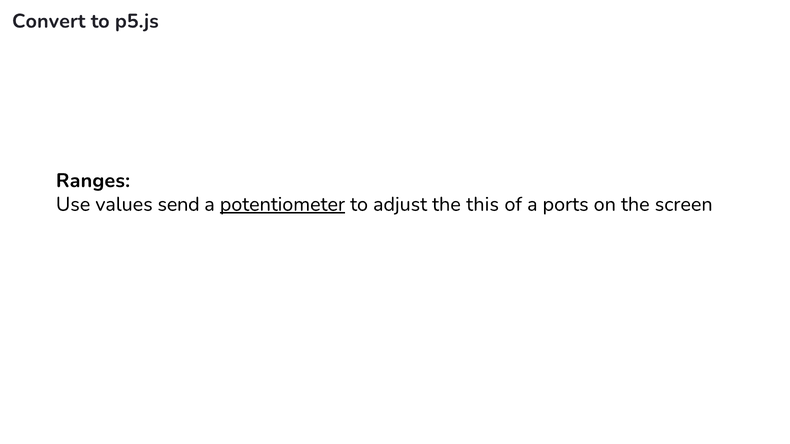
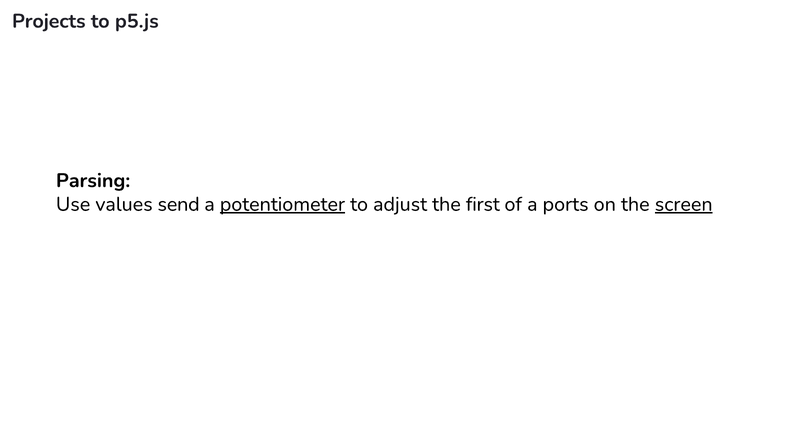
Convert: Convert -> Projects (49, 21)
Ranges: Ranges -> Parsing (93, 181)
this: this -> first (483, 204)
screen underline: none -> present (684, 204)
